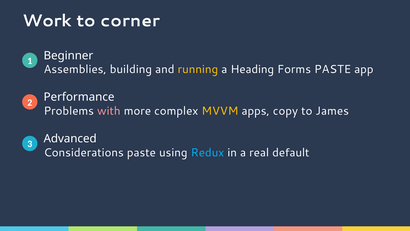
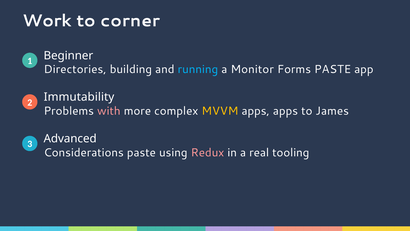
Assemblies: Assemblies -> Directories (75, 69)
running colour: yellow -> light blue (198, 69)
Heading: Heading -> Monitor (252, 69)
Performance: Performance -> Immutability (79, 97)
apps copy: copy -> apps (285, 111)
Redux colour: light blue -> pink (207, 152)
default: default -> tooling (291, 152)
